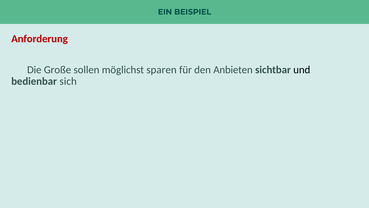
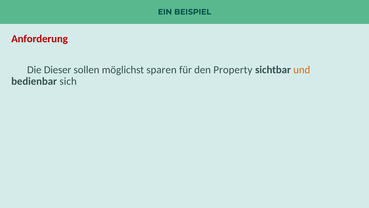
Große: Große -> Dieser (58, 70)
Anbieten: Anbieten -> Property (233, 70)
und colour: black -> orange (302, 70)
